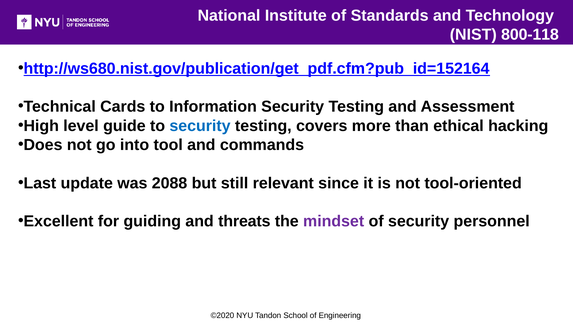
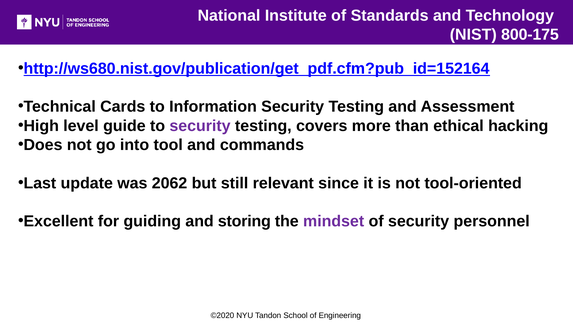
800-118: 800-118 -> 800-175 (530, 35)
security colour: blue -> purple (200, 126)
2088: 2088 -> 2062 (170, 183)
threats: threats -> storing (244, 222)
